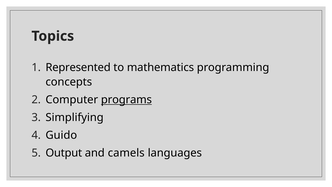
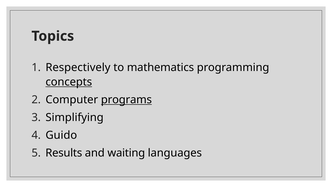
Represented: Represented -> Respectively (78, 67)
concepts underline: none -> present (69, 82)
Output: Output -> Results (64, 153)
camels: camels -> waiting (126, 153)
